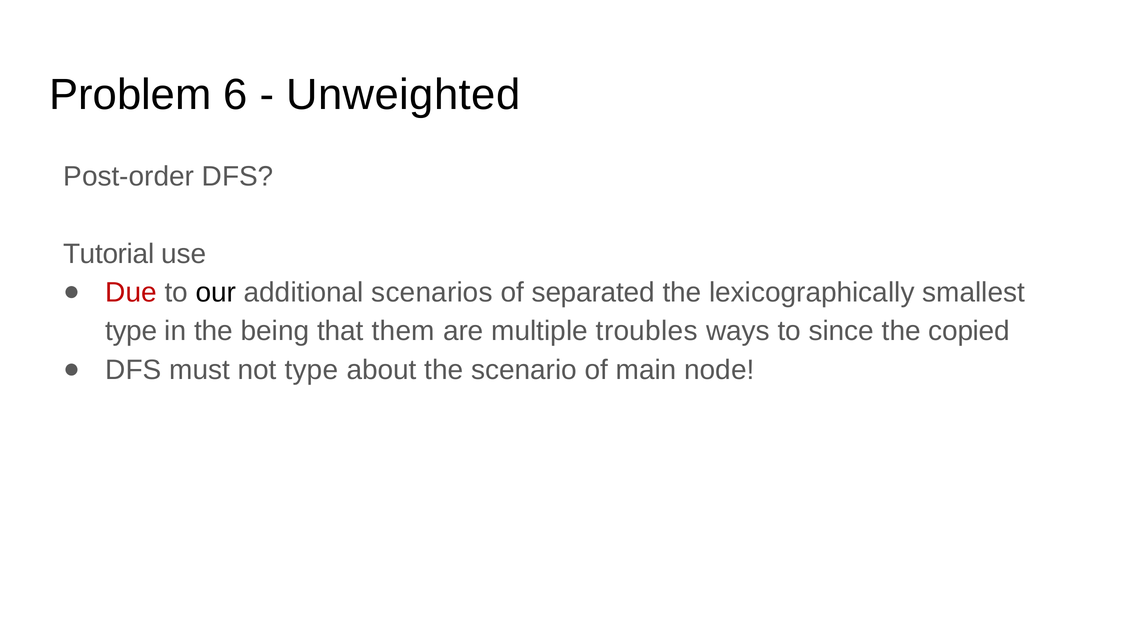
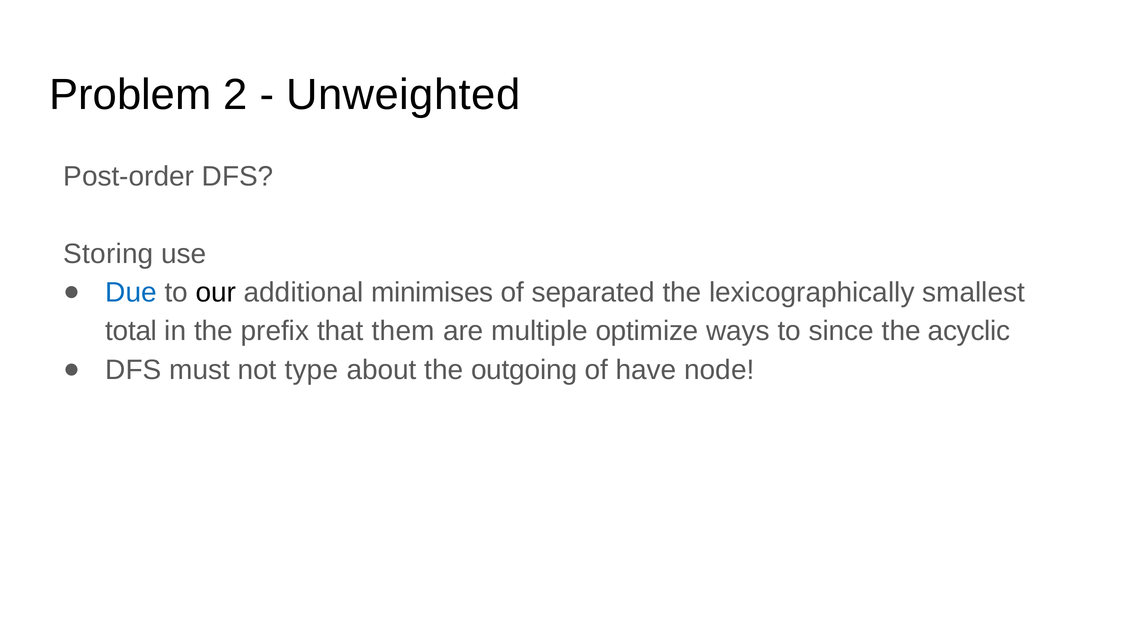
6: 6 -> 2 (236, 95)
Tutorial: Tutorial -> Storing (108, 254)
Due colour: red -> blue (131, 292)
scenarios: scenarios -> minimises (432, 292)
type: type -> total (131, 331)
being: being -> prefix (275, 331)
troubles: troubles -> optimize (647, 331)
copied: copied -> acyclic (969, 331)
scenario: scenario -> outgoing (524, 370)
main: main -> have (646, 370)
